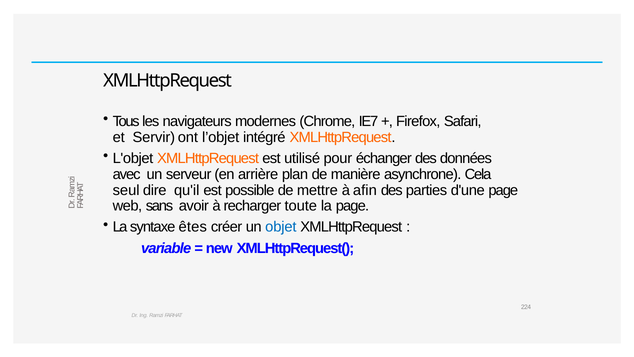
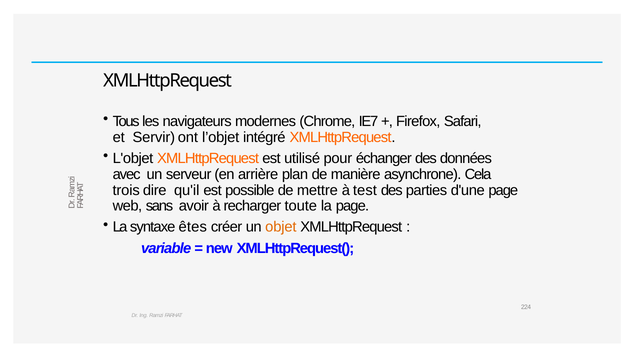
seul: seul -> trois (126, 190)
afin: afin -> test (365, 190)
objet colour: blue -> orange (281, 227)
